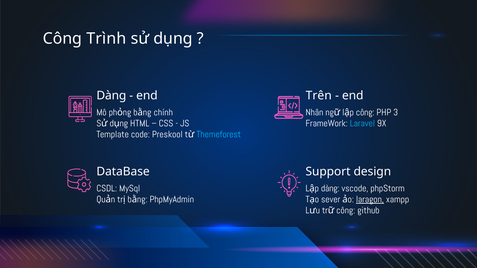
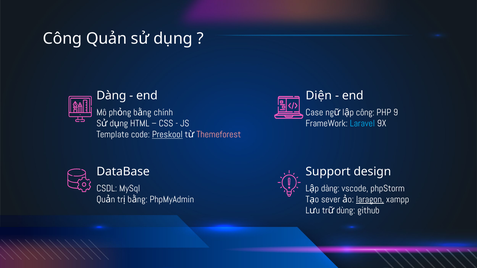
Trình: Trình -> Quản (107, 39)
Trên: Trên -> Diện (319, 96)
Nhân: Nhân -> Case (314, 112)
3: 3 -> 9 (396, 112)
Preskool underline: none -> present (167, 135)
Themeforest colour: light blue -> pink (219, 135)
công: công -> dùng (346, 211)
